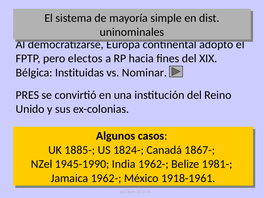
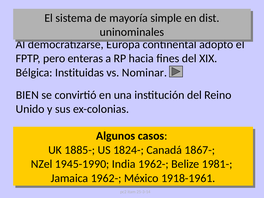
electos: electos -> enteras (85, 58)
PRES: PRES -> BIEN (27, 95)
